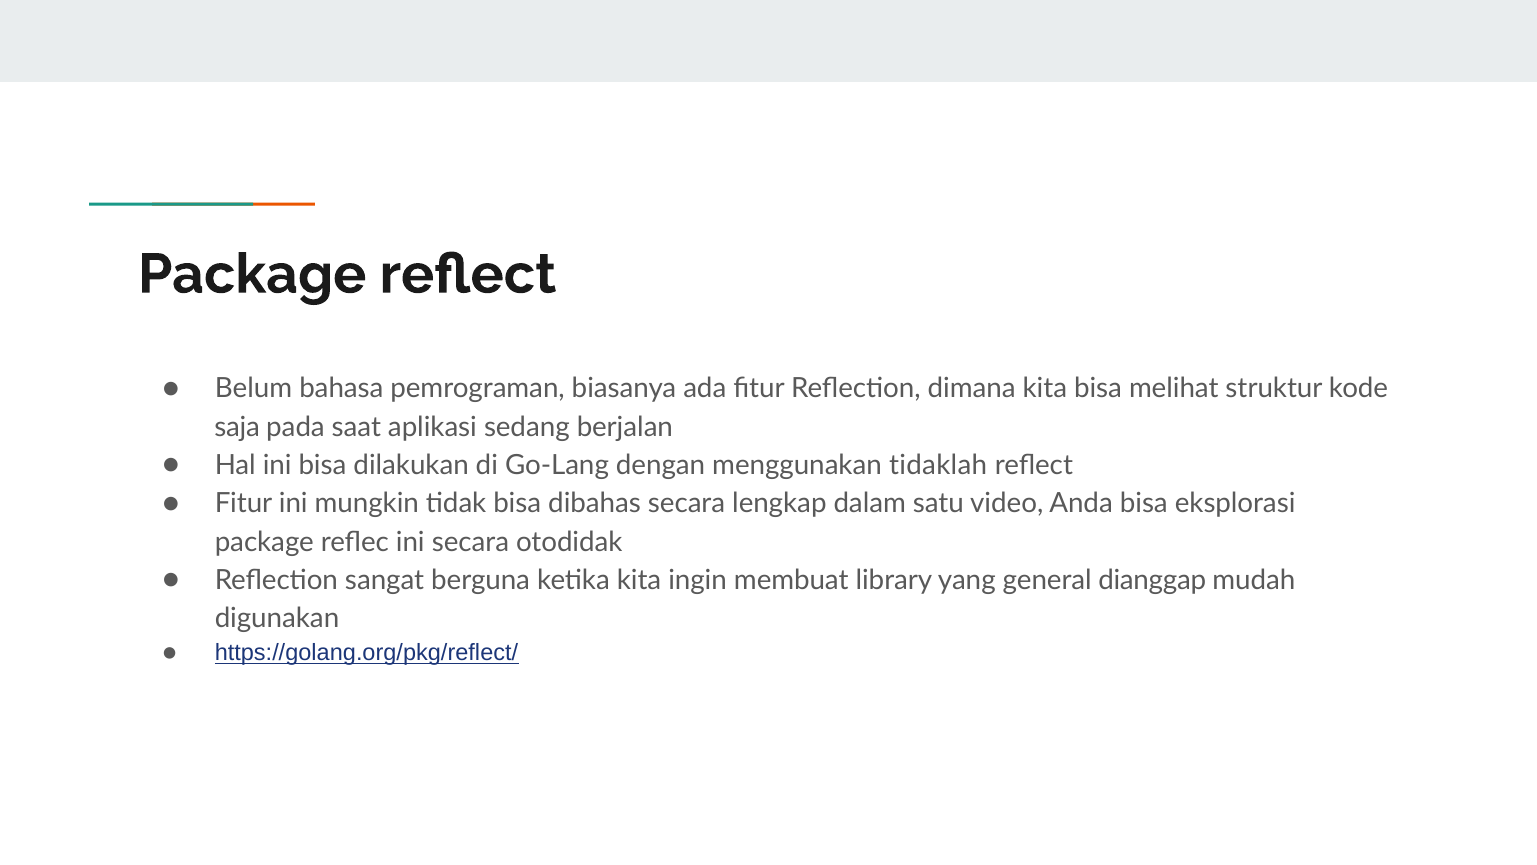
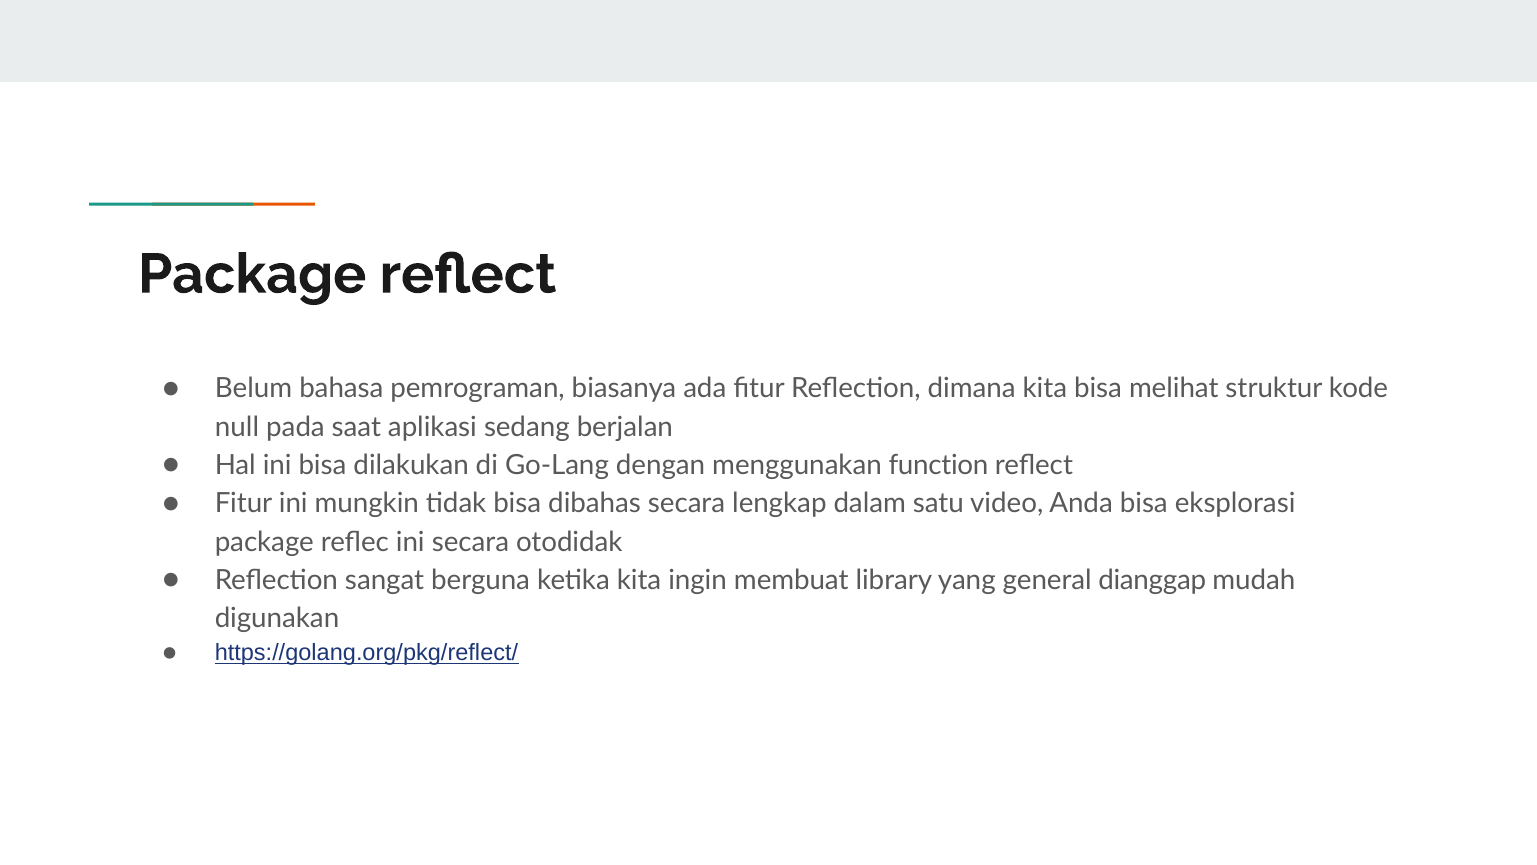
saja: saja -> null (237, 427)
tidaklah: tidaklah -> function (938, 465)
